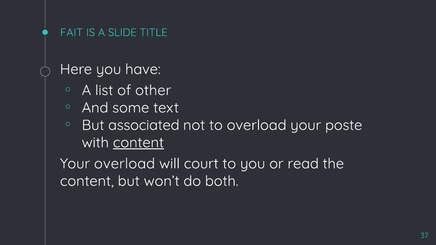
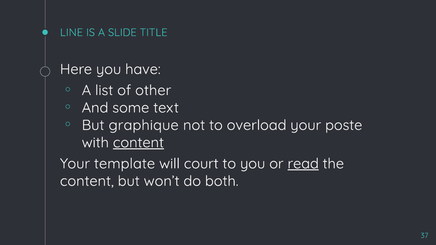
FAIT: FAIT -> LINE (72, 33)
associated: associated -> graphique (144, 125)
Your overload: overload -> template (125, 164)
read underline: none -> present (303, 164)
